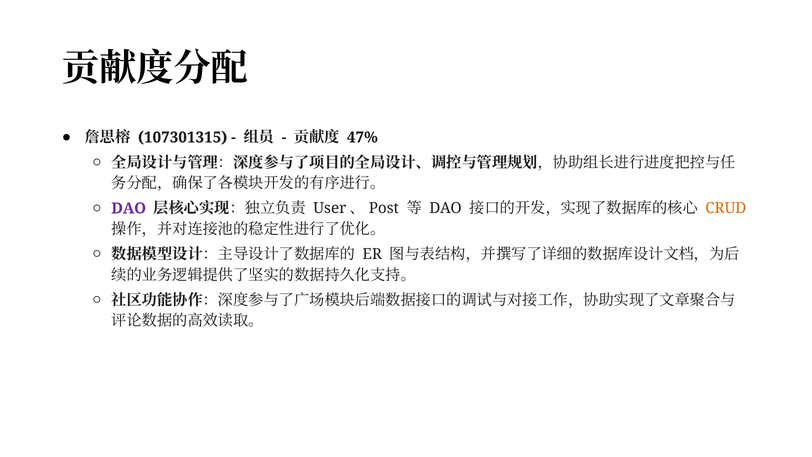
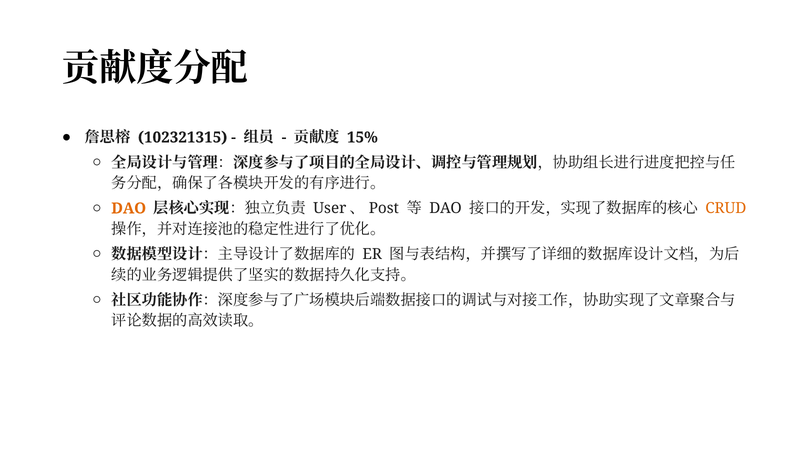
107301315: 107301315 -> 102321315 (183, 137)
47%: 47% -> 15% (362, 137)
DAO colour: purple -> orange (129, 208)
